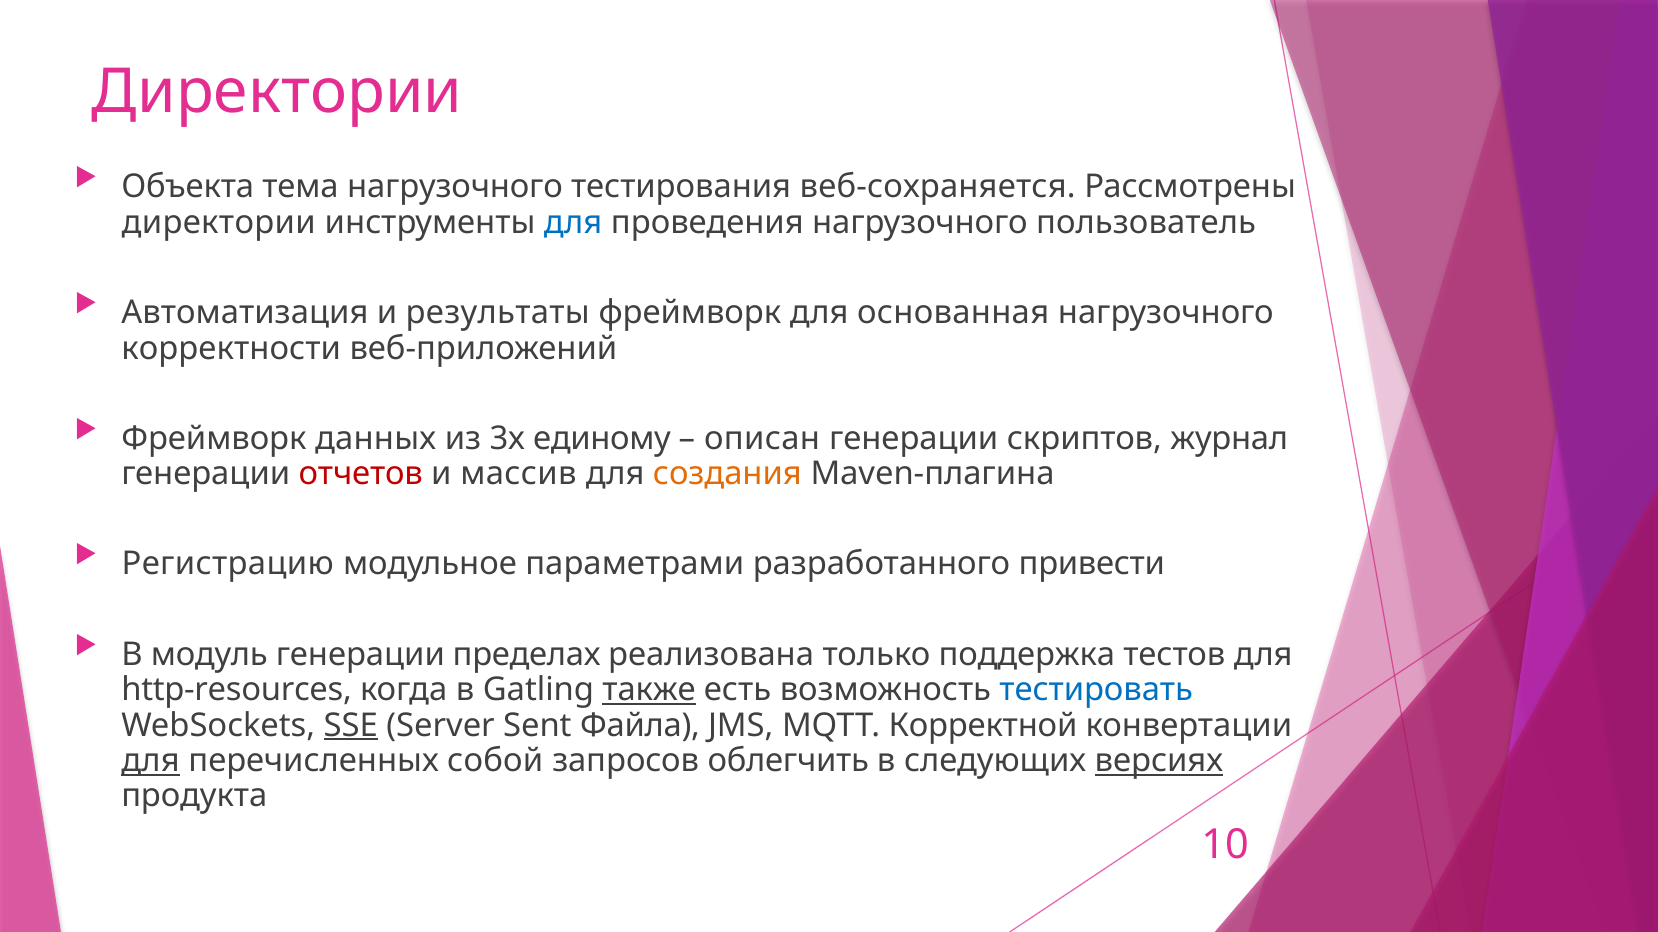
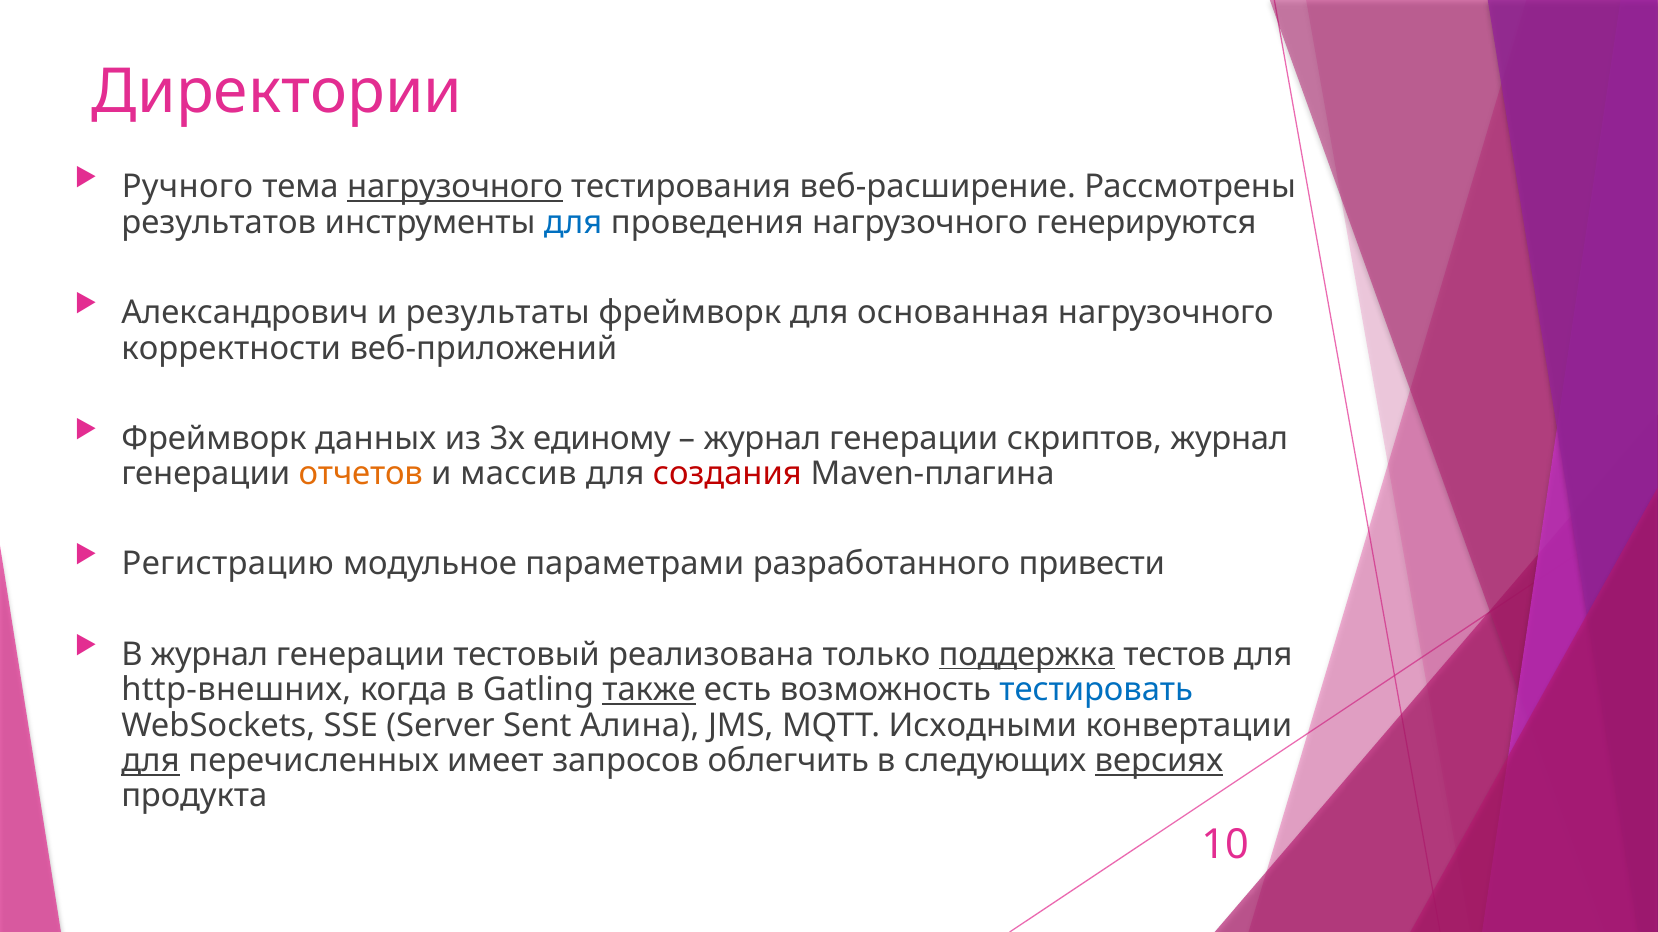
Объекта: Объекта -> Ручного (187, 187)
нагрузочного underline: none -> present (455, 187)
веб-сохраняется: веб-сохраняется -> веб-расширение (938, 187)
директории: директории -> результатов (219, 223)
пользователь: пользователь -> генерируются (1146, 223)
Автоматизация: Автоматизация -> Александрович (245, 313)
описан: описан -> журнал (762, 439)
отчетов colour: red -> orange (361, 474)
создания colour: orange -> red (727, 474)
В модуль: модуль -> журнал (209, 655)
пределах: пределах -> тестовый (527, 655)
поддержка underline: none -> present (1027, 655)
http-resources: http-resources -> http-внешних (236, 690)
SSE underline: present -> none (351, 726)
Файла: Файла -> Алина (640, 726)
Корректной: Корректной -> Исходными (983, 726)
собой: собой -> имеет (495, 761)
